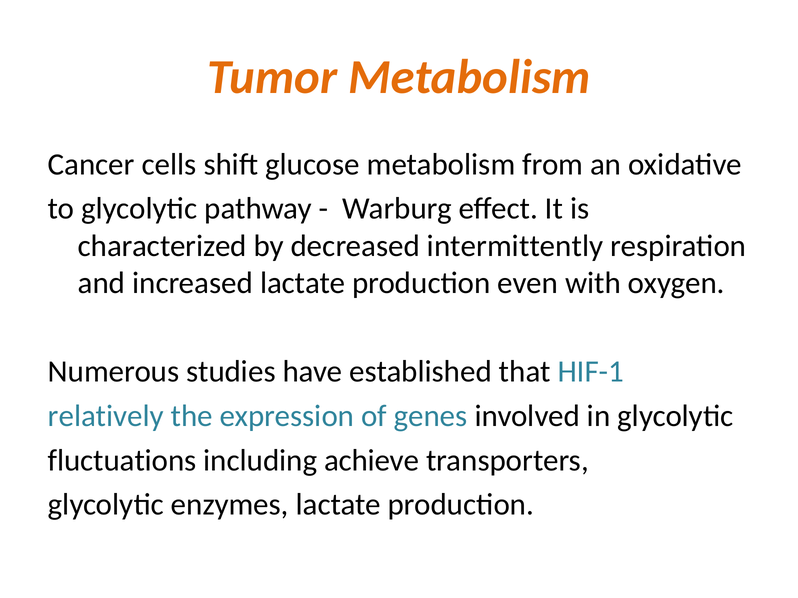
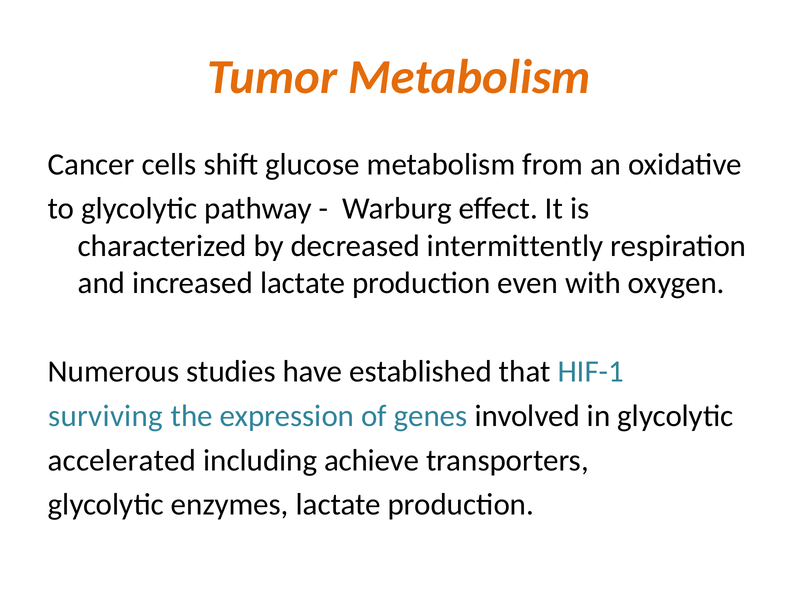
relatively: relatively -> surviving (106, 416)
fluctuations: fluctuations -> accelerated (122, 461)
